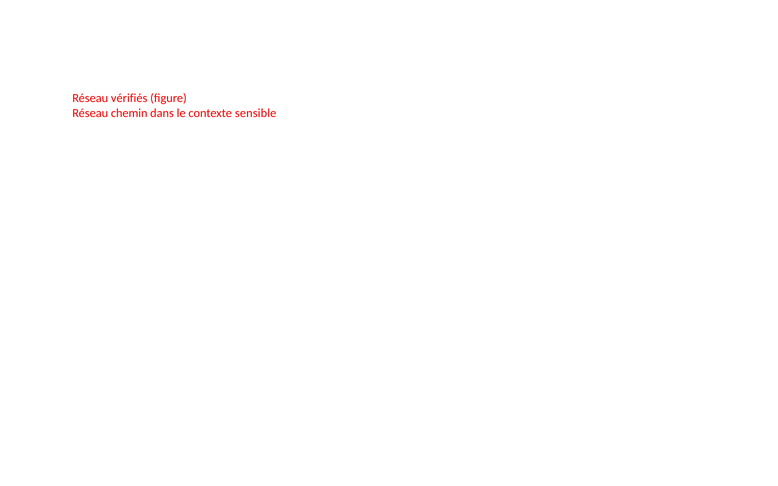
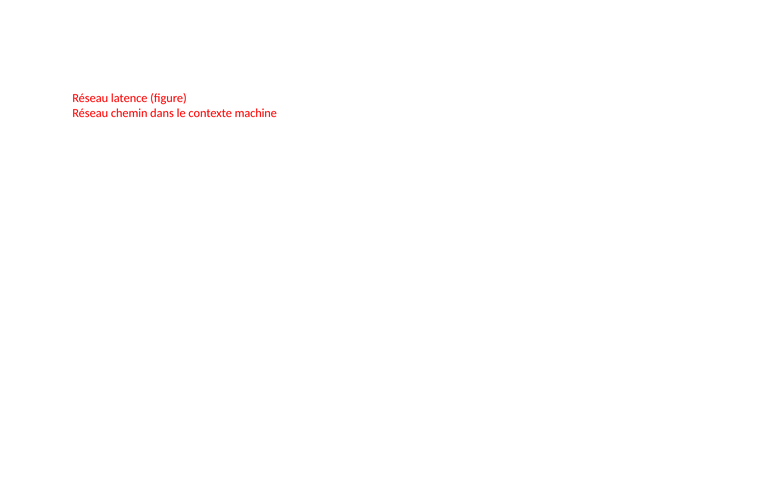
vérifiés: vérifiés -> latence (129, 98)
sensible: sensible -> machine (256, 113)
